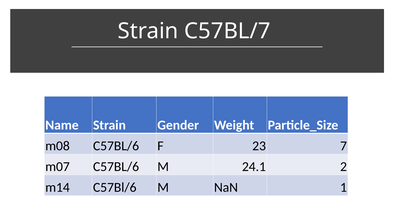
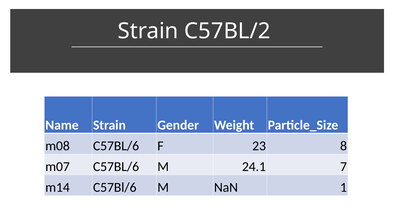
C57BL/7: C57BL/7 -> C57BL/2 (227, 31)
7: 7 -> 8 (344, 146)
2: 2 -> 7 (344, 166)
